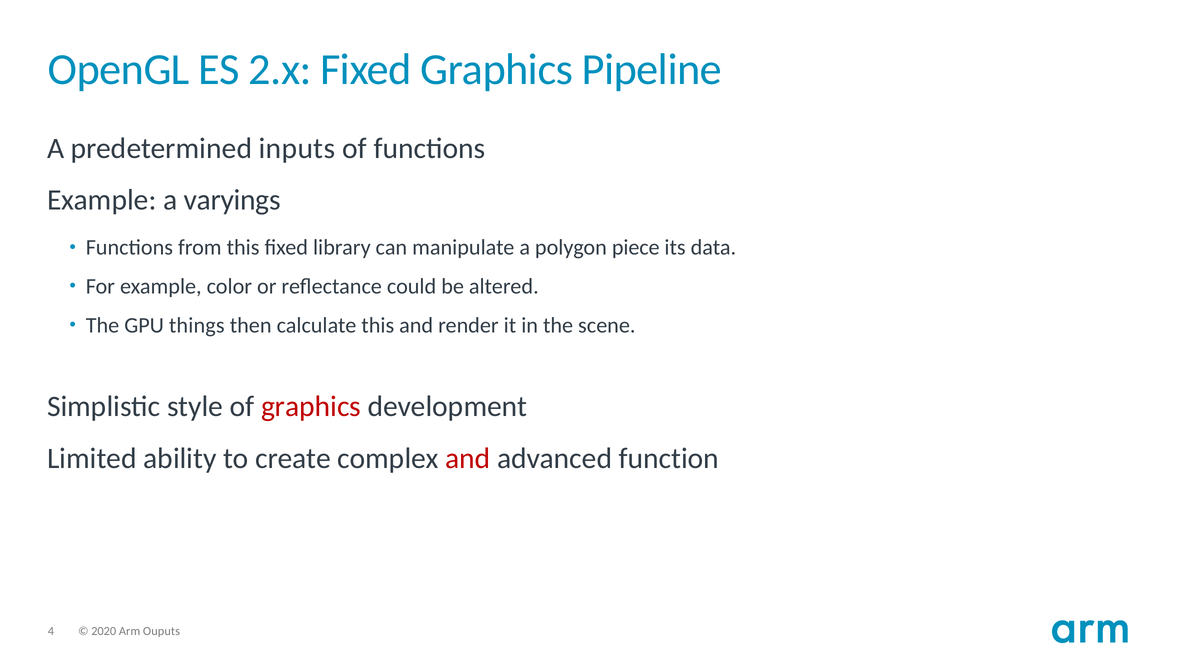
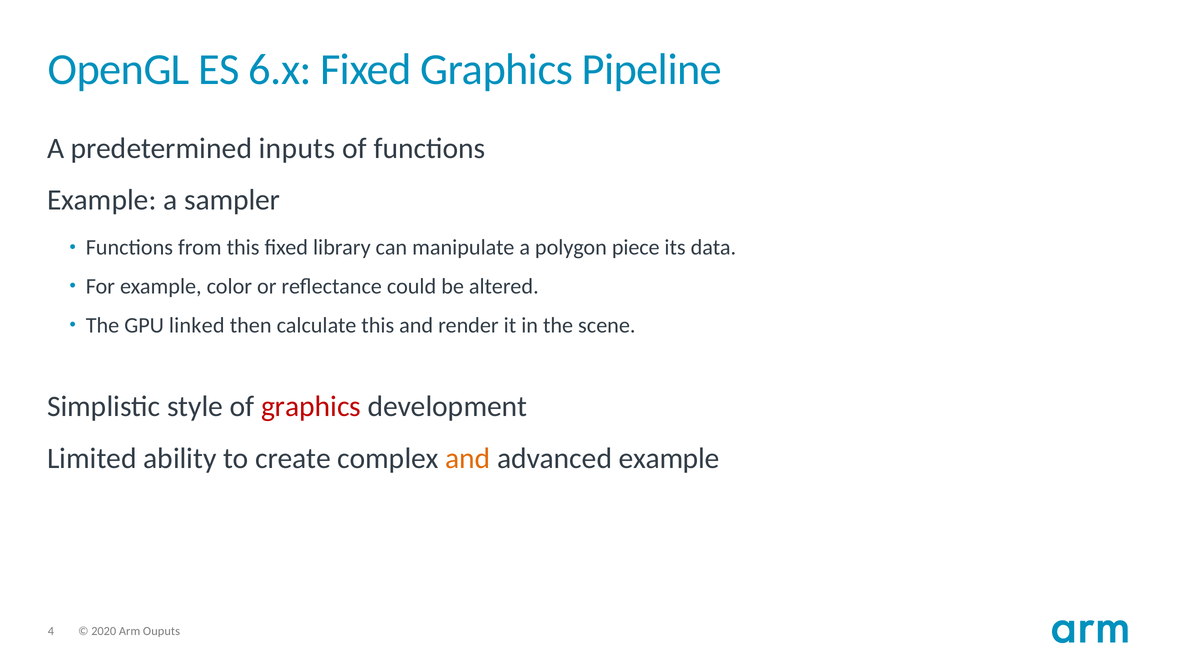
2.x: 2.x -> 6.x (280, 70)
varyings: varyings -> sampler (232, 200)
things: things -> linked (197, 325)
and colour: red -> orange (468, 459)
advanced function: function -> example (669, 459)
